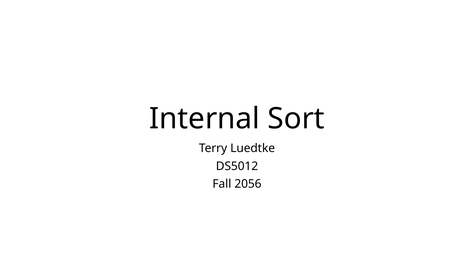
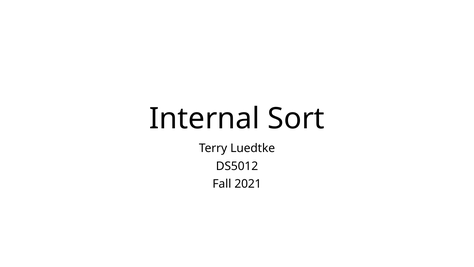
2056: 2056 -> 2021 (248, 184)
